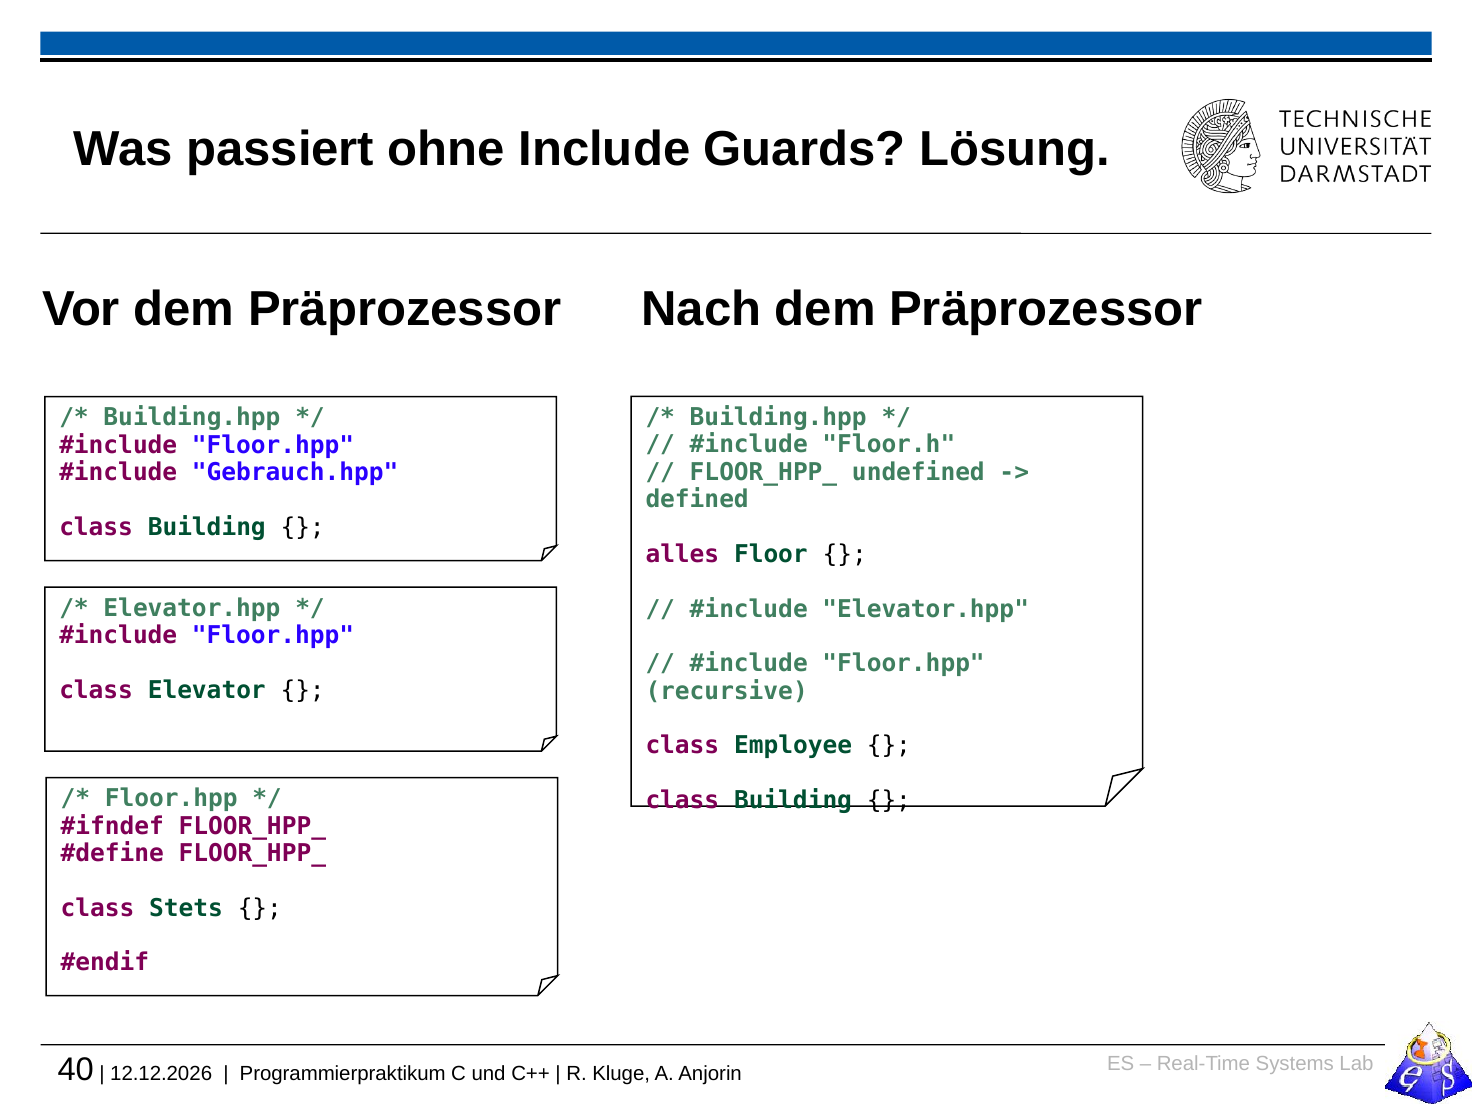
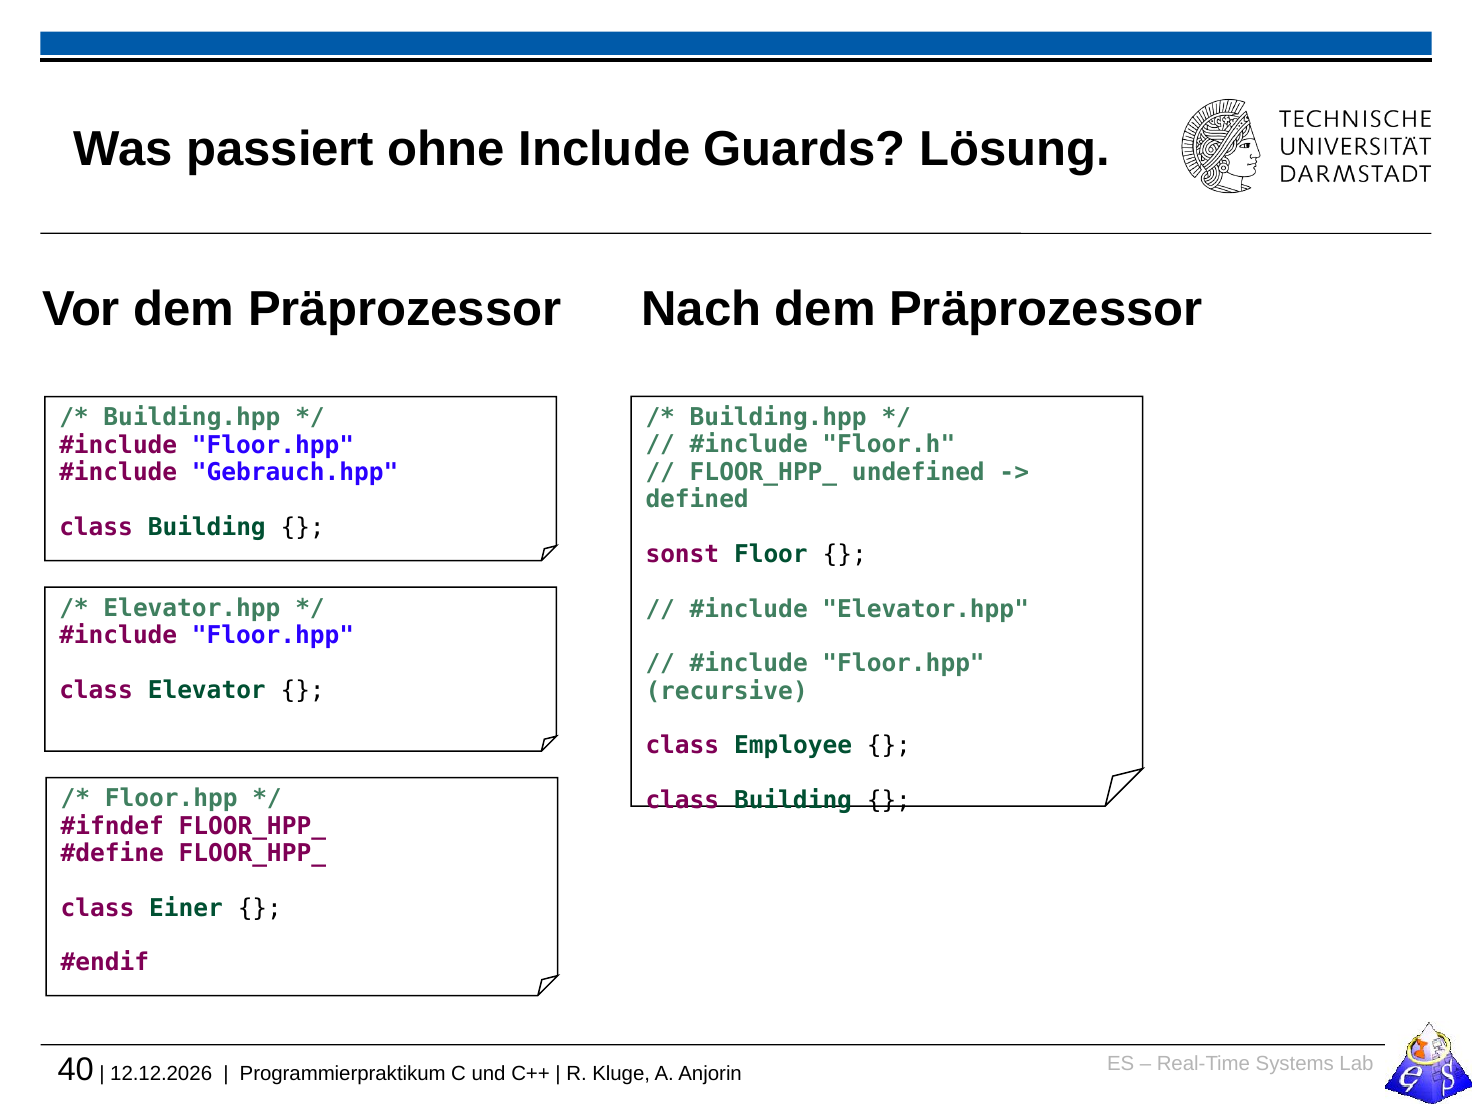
alles: alles -> sonst (682, 554)
Stets: Stets -> Einer (186, 908)
